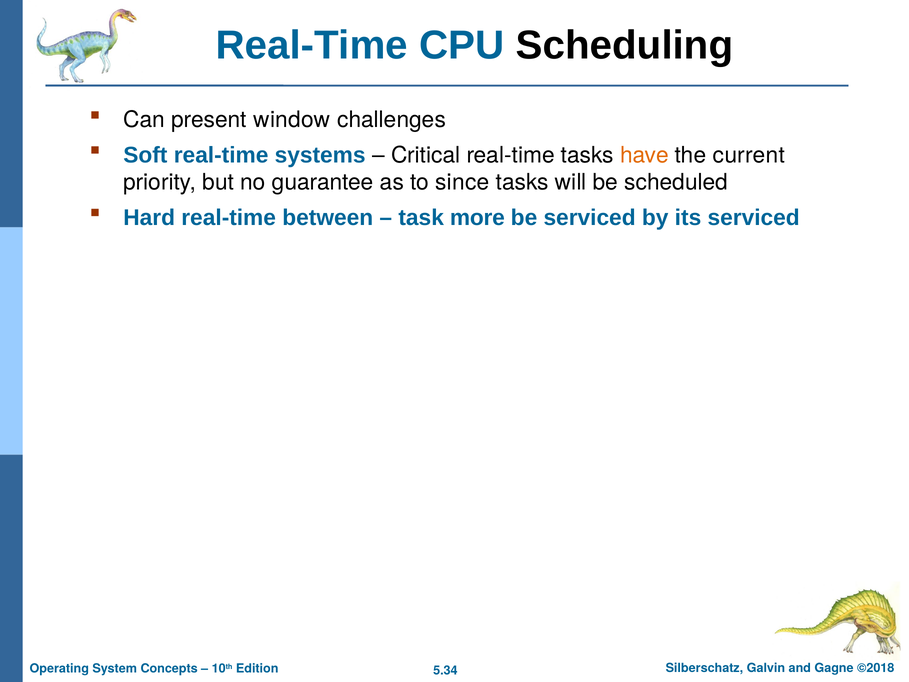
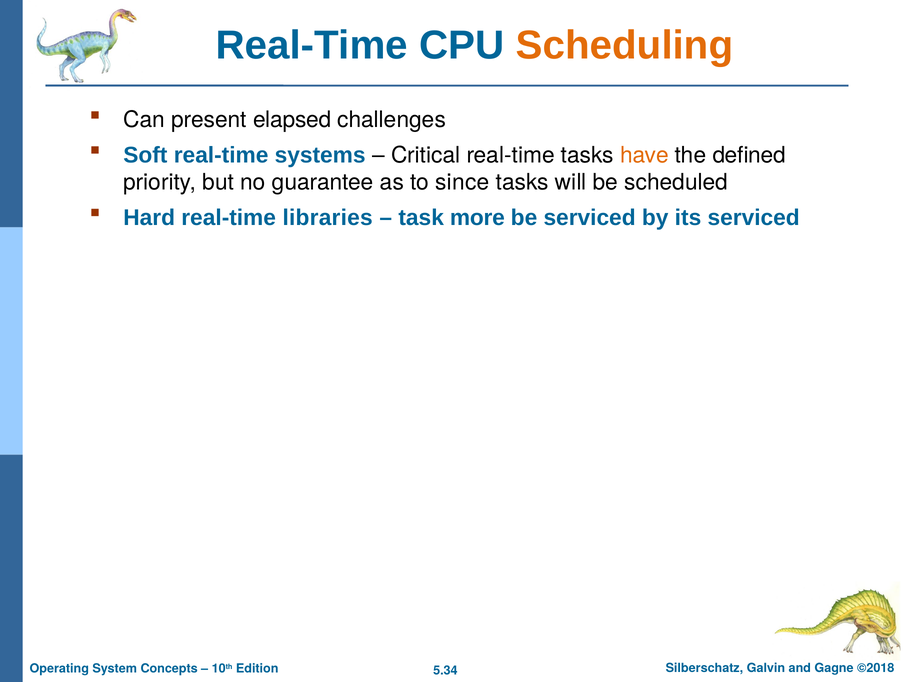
Scheduling colour: black -> orange (624, 45)
window: window -> elapsed (292, 120)
current: current -> defined (749, 155)
between: between -> libraries (328, 217)
